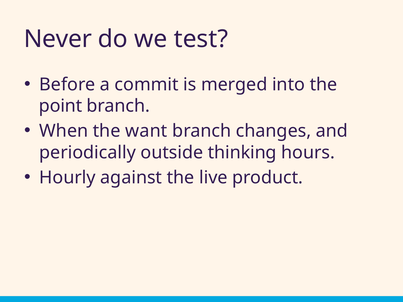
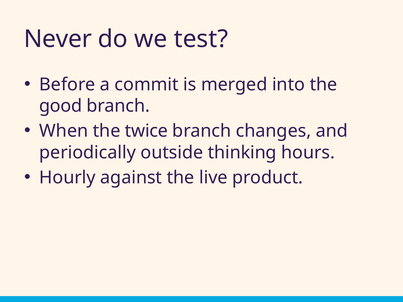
point: point -> good (61, 106)
want: want -> twice (146, 131)
